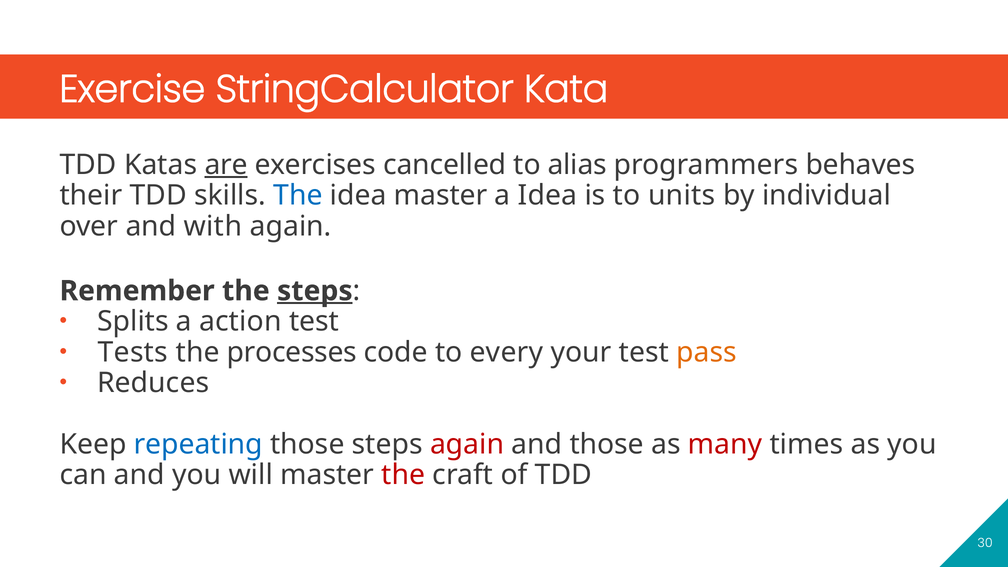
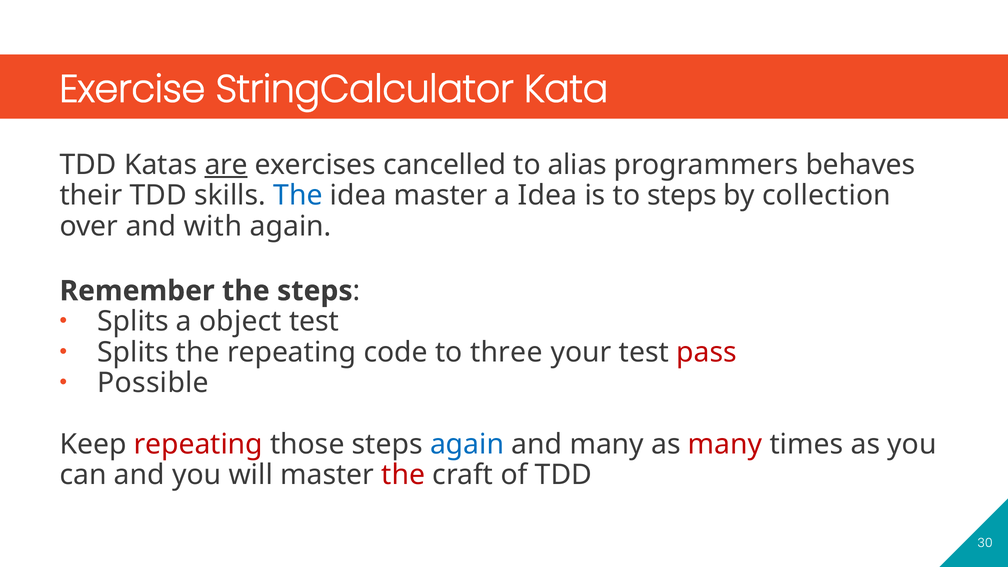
to units: units -> steps (682, 196)
individual: individual -> collection (826, 196)
steps underline: present -> none (315, 291)
action: action -> object (240, 322)
Tests: Tests -> Splits (133, 352)
the processes: processes -> repeating (292, 352)
every: every -> three (506, 352)
pass colour: orange -> red (707, 352)
Reduces: Reduces -> Possible (153, 383)
repeating colour: blue -> red (198, 444)
again colour: red -> blue (467, 444)
and those: those -> many (607, 444)
